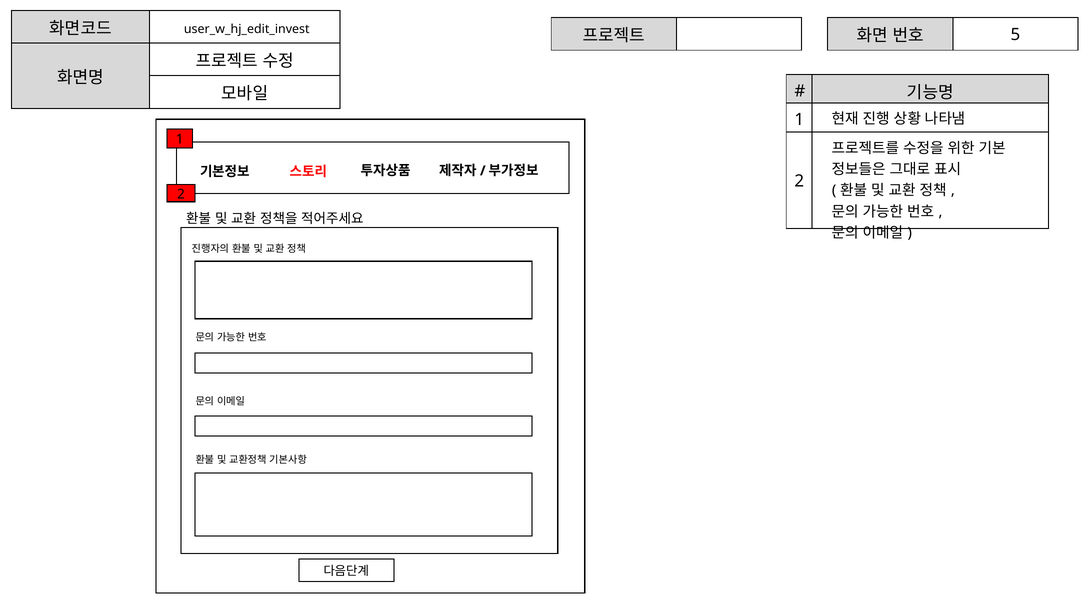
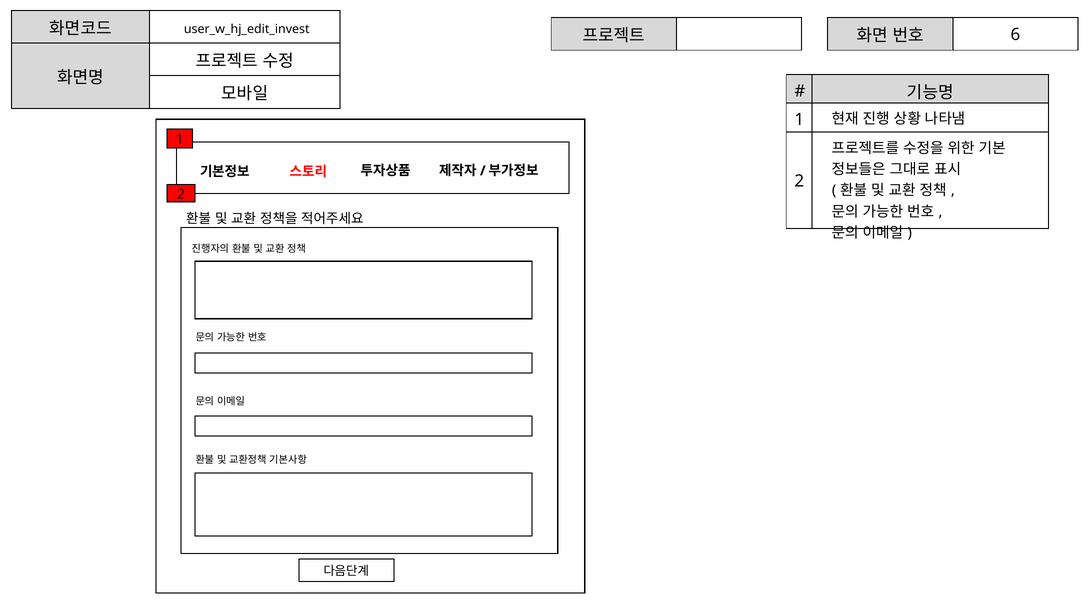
5: 5 -> 6 (1015, 35)
